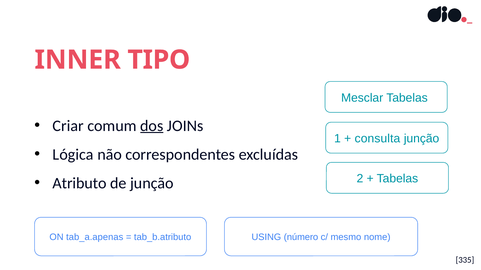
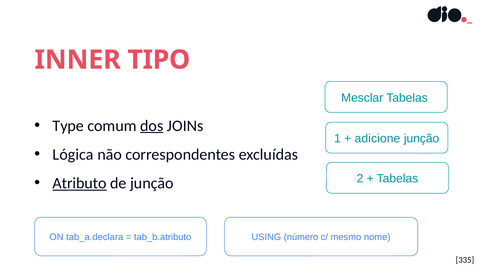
Criar: Criar -> Type (68, 126)
consulta: consulta -> adicione (377, 139)
Atributo underline: none -> present (80, 184)
tab_a.apenas: tab_a.apenas -> tab_a.declara (95, 238)
